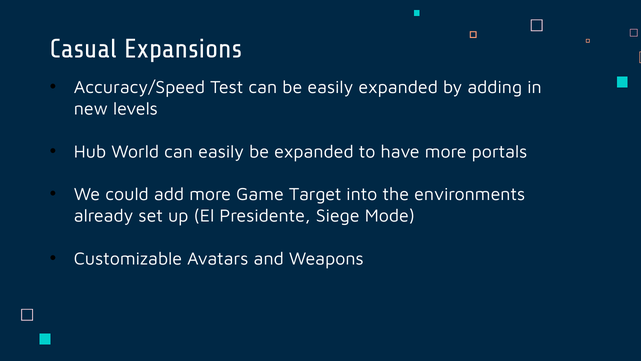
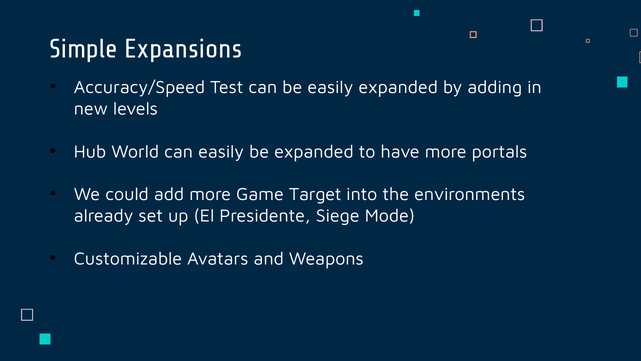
Casual: Casual -> Simple (84, 49)
